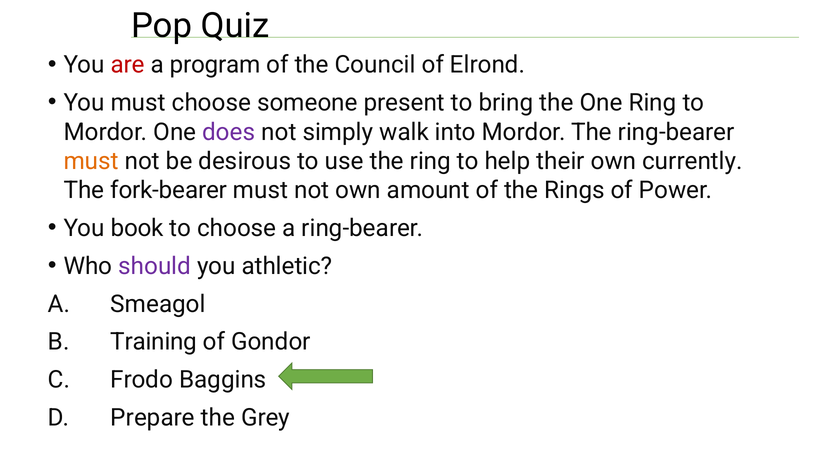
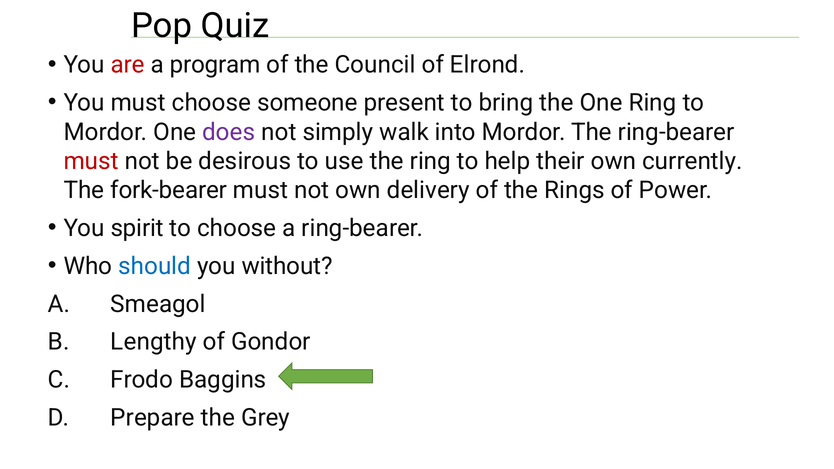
must colour: orange -> red (91, 161)
amount: amount -> delivery (428, 190)
book: book -> spirit (137, 228)
should colour: purple -> blue (155, 266)
athletic: athletic -> without (287, 266)
Training: Training -> Lengthy (154, 342)
